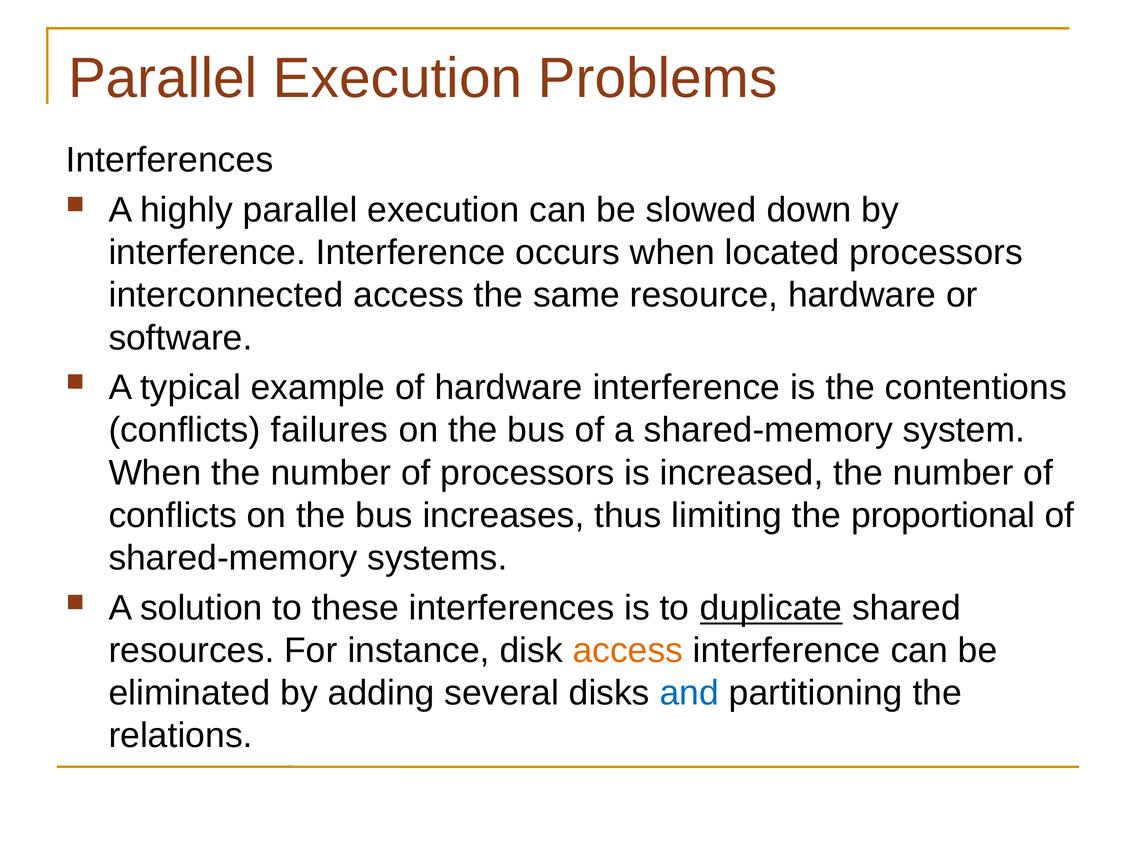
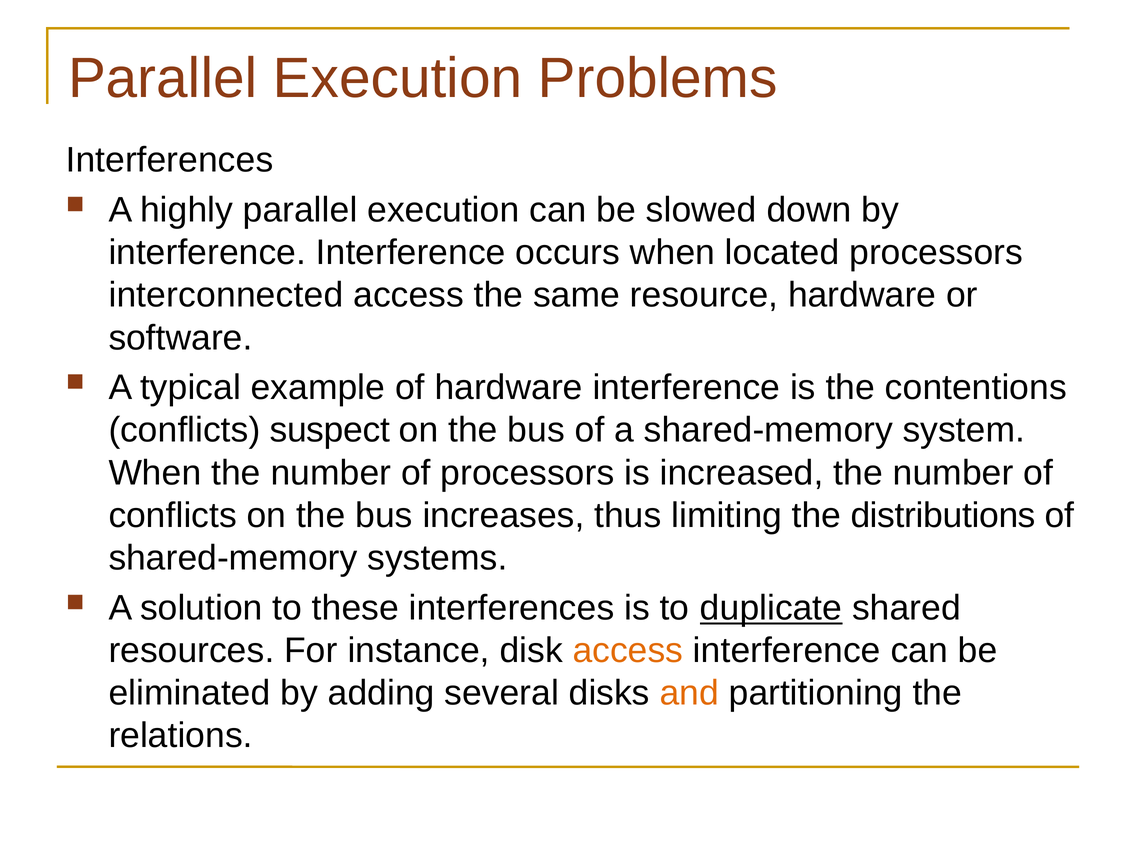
failures: failures -> suspect (330, 430)
proportional: proportional -> distributions (943, 515)
and colour: blue -> orange (689, 693)
